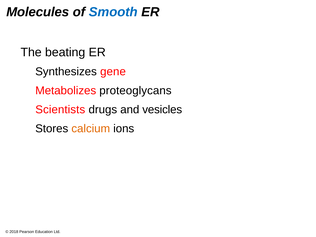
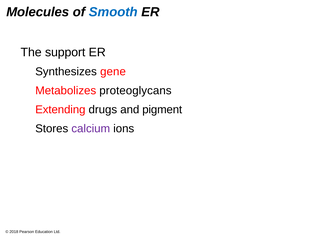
beating: beating -> support (65, 52)
Scientists: Scientists -> Extending (60, 110)
vesicles: vesicles -> pigment (162, 110)
calcium colour: orange -> purple (91, 128)
